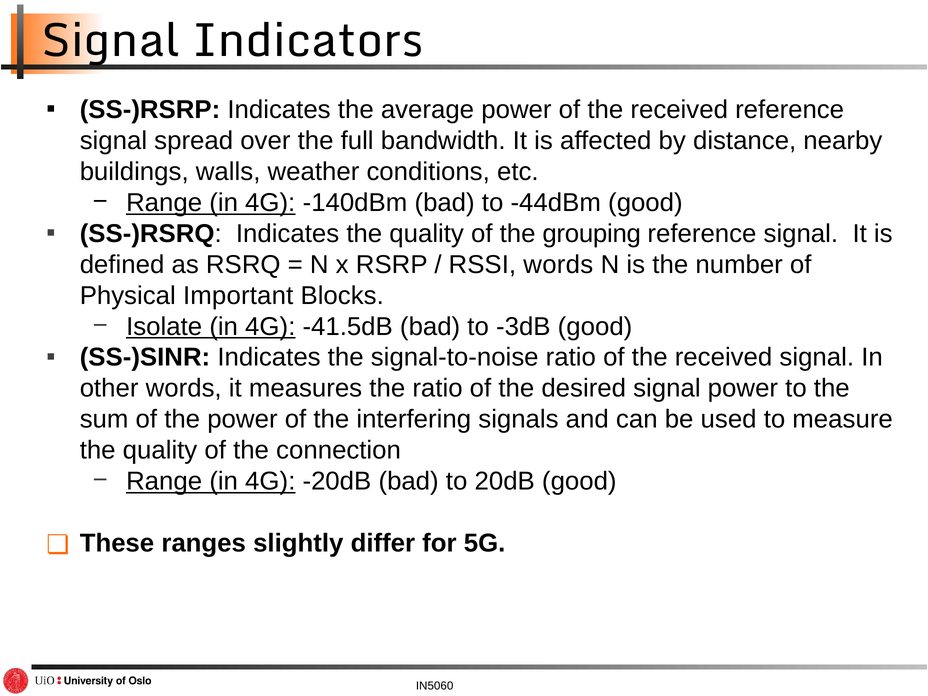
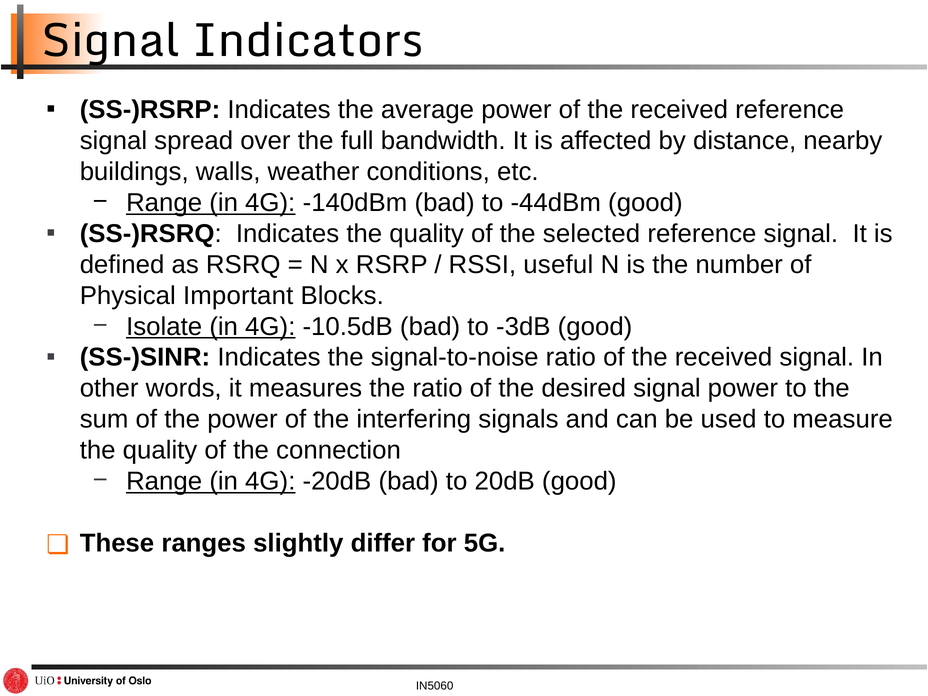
grouping: grouping -> selected (591, 234)
RSSI words: words -> useful (558, 265)
-41.5dB: -41.5dB -> -10.5dB (348, 327)
